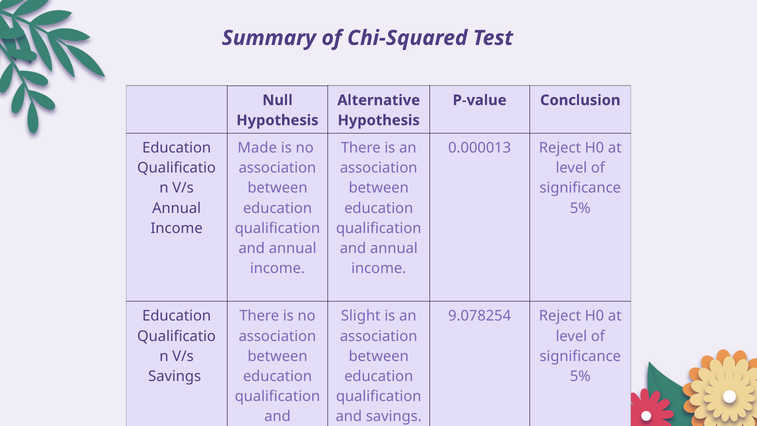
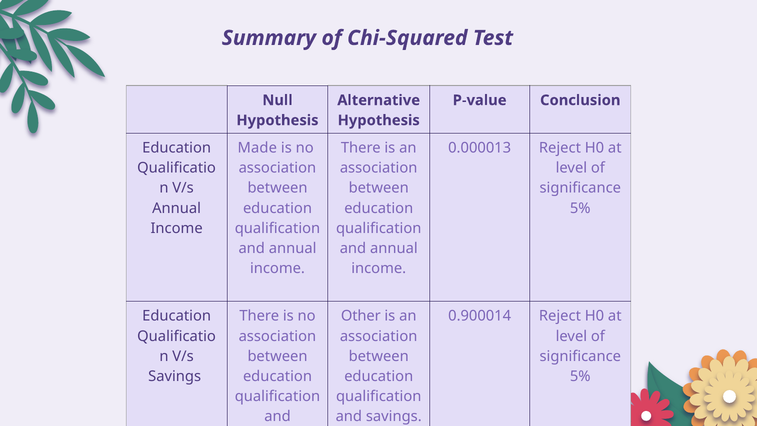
Slight: Slight -> Other (361, 316)
9.078254: 9.078254 -> 0.900014 (480, 316)
